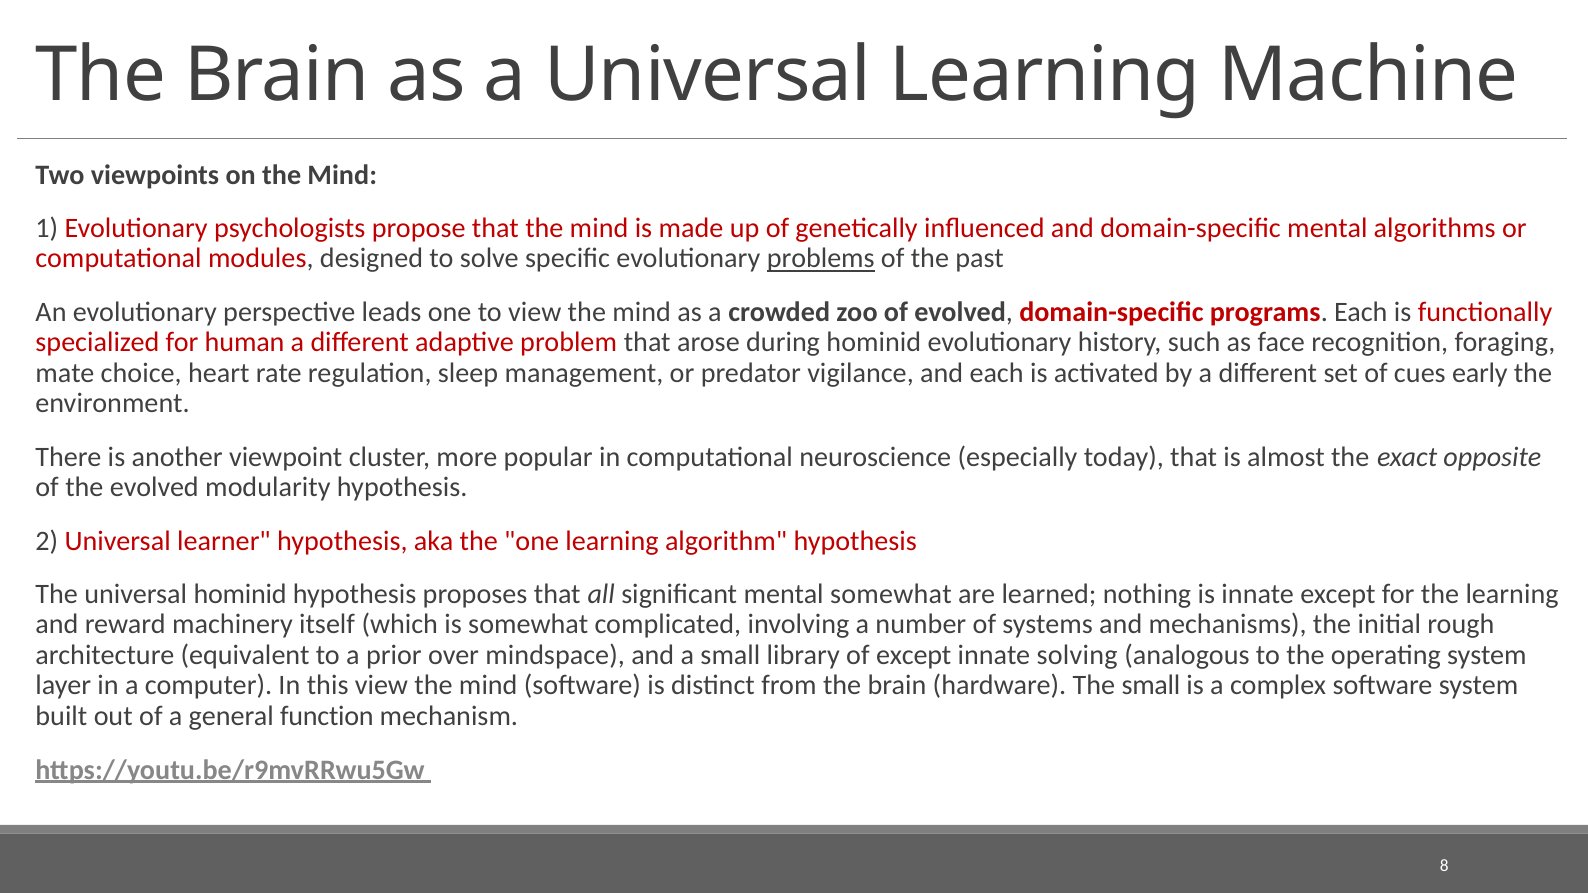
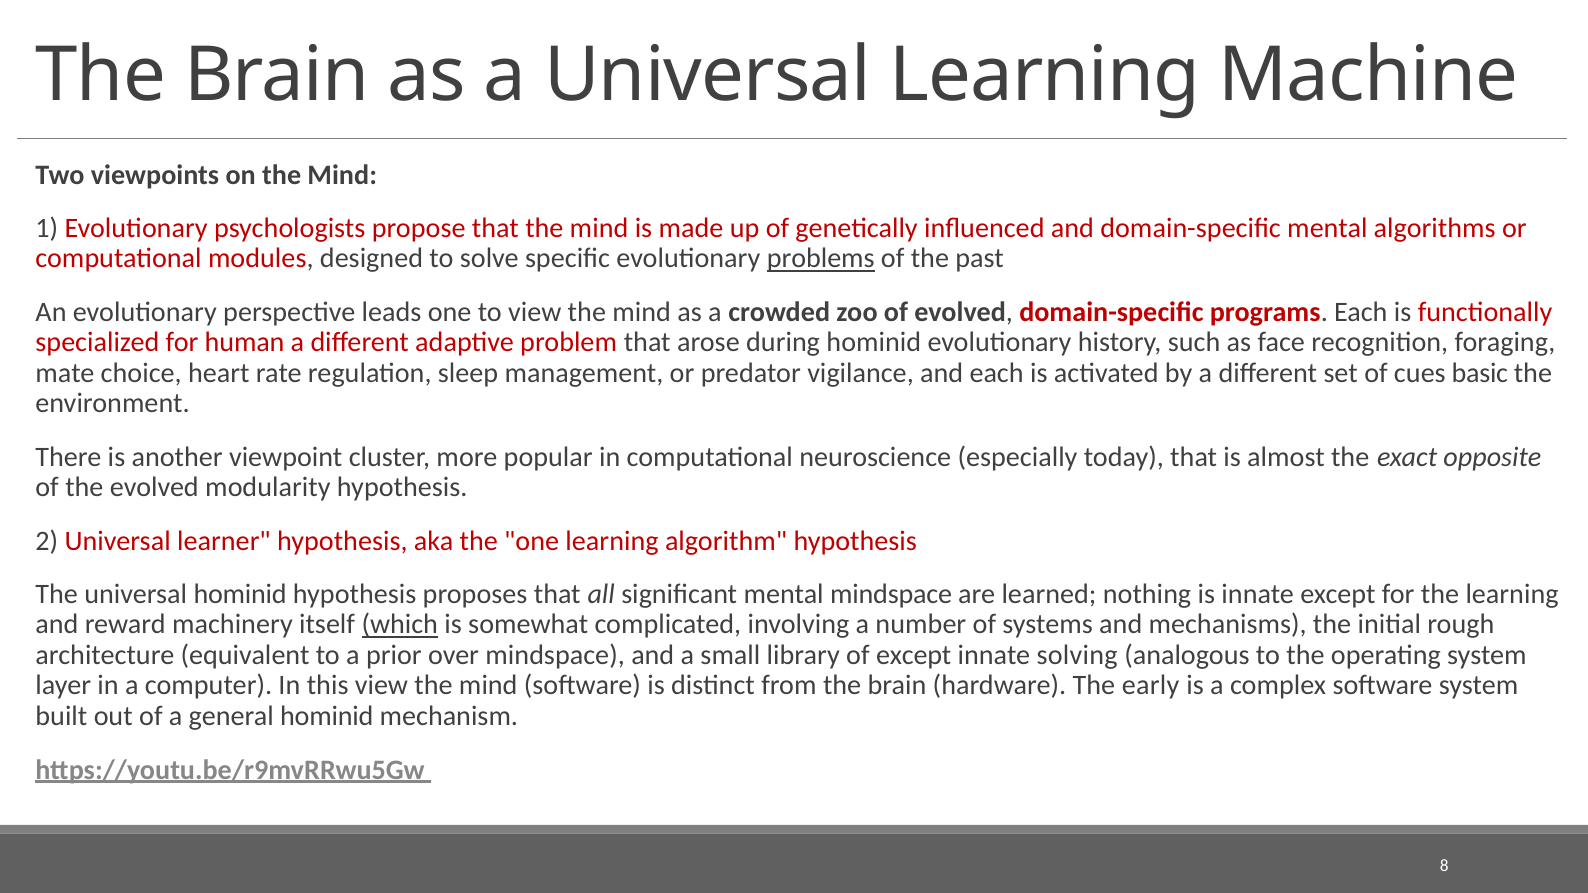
early: early -> basic (1480, 373)
mental somewhat: somewhat -> mindspace (891, 594)
which underline: none -> present (400, 625)
The small: small -> early (1151, 686)
general function: function -> hominid (327, 716)
